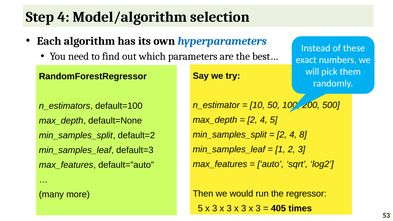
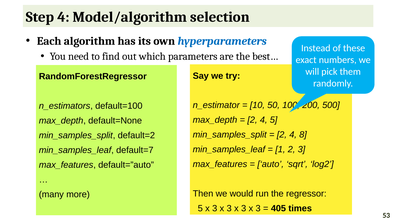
default=3: default=3 -> default=7 (135, 150)
